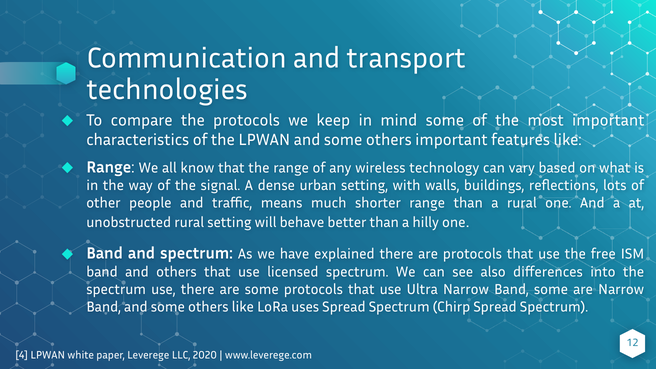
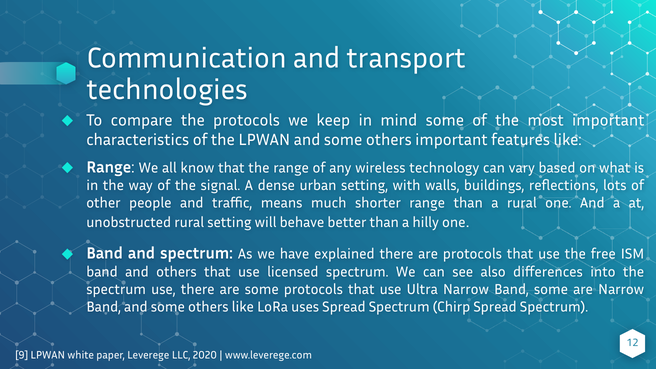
4: 4 -> 9 (22, 355)
